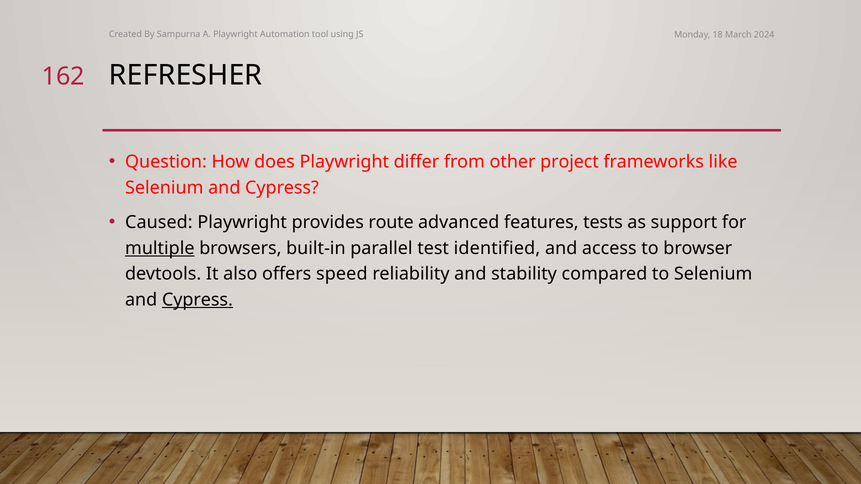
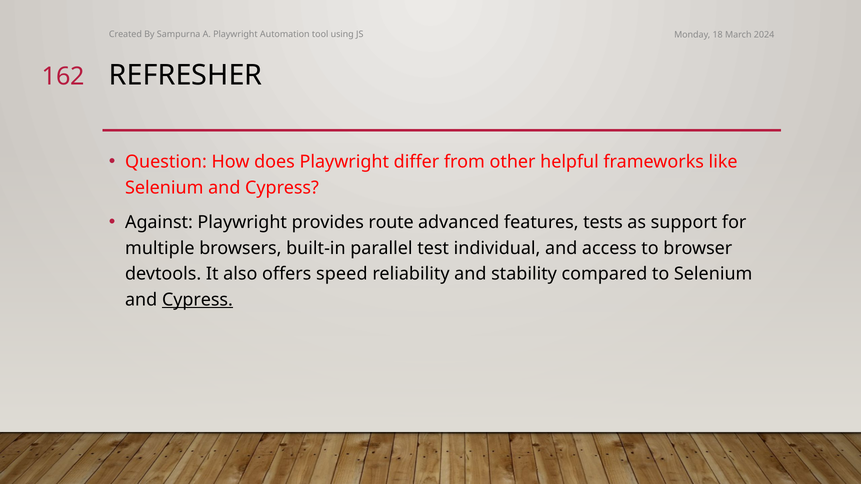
project: project -> helpful (570, 162)
Caused: Caused -> Against (159, 223)
multiple underline: present -> none (160, 248)
identified: identified -> individual (497, 248)
